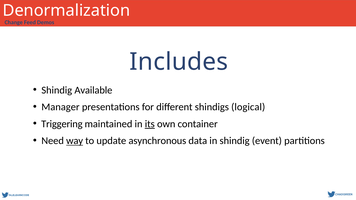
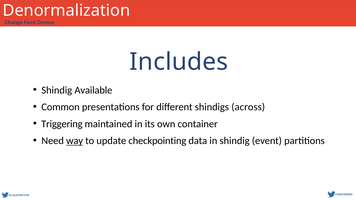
Manager: Manager -> Common (61, 107)
logical: logical -> across (248, 107)
its underline: present -> none (150, 124)
asynchronous: asynchronous -> checkpointing (157, 141)
